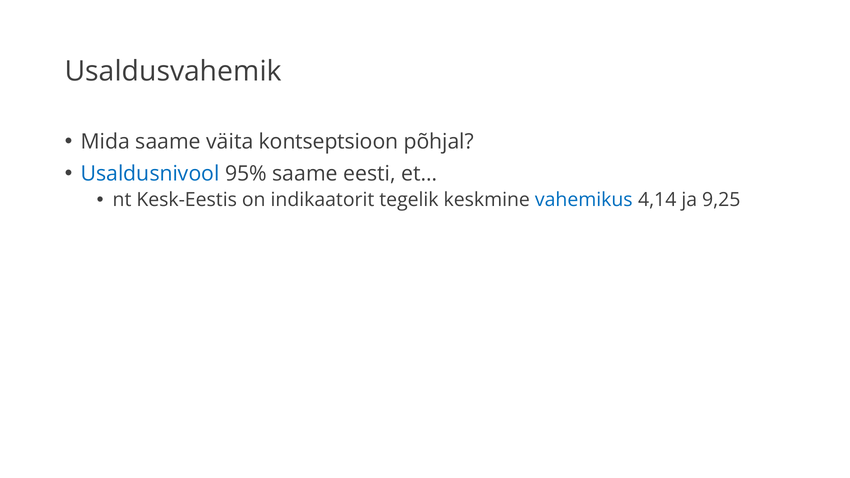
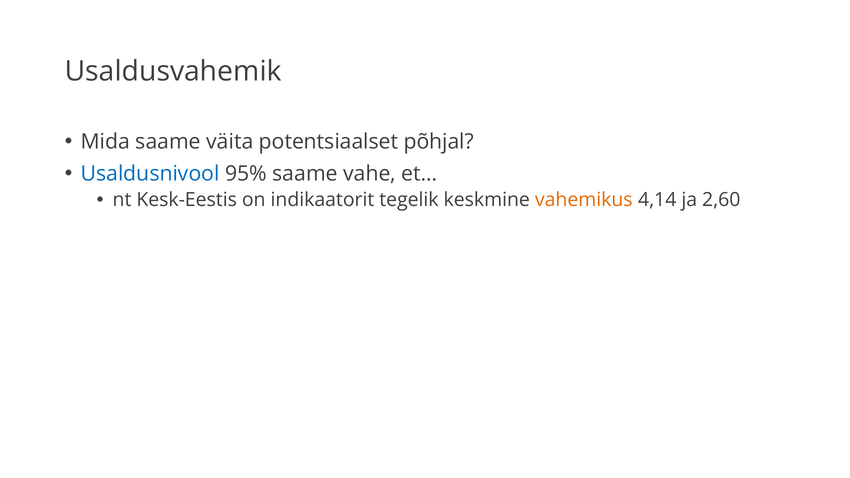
kontseptsioon: kontseptsioon -> potentsiaalset (329, 142)
eesti: eesti -> vahe (370, 174)
vahemikus colour: blue -> orange (584, 200)
9,25: 9,25 -> 2,60 (721, 200)
